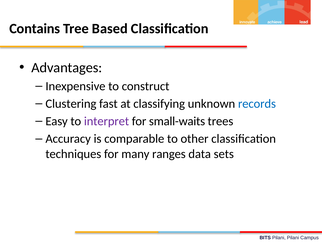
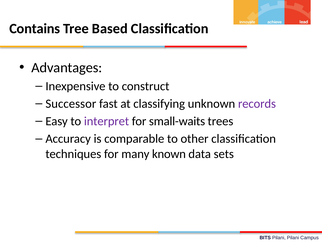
Clustering: Clustering -> Successor (71, 104)
records colour: blue -> purple (257, 104)
ranges: ranges -> known (169, 154)
